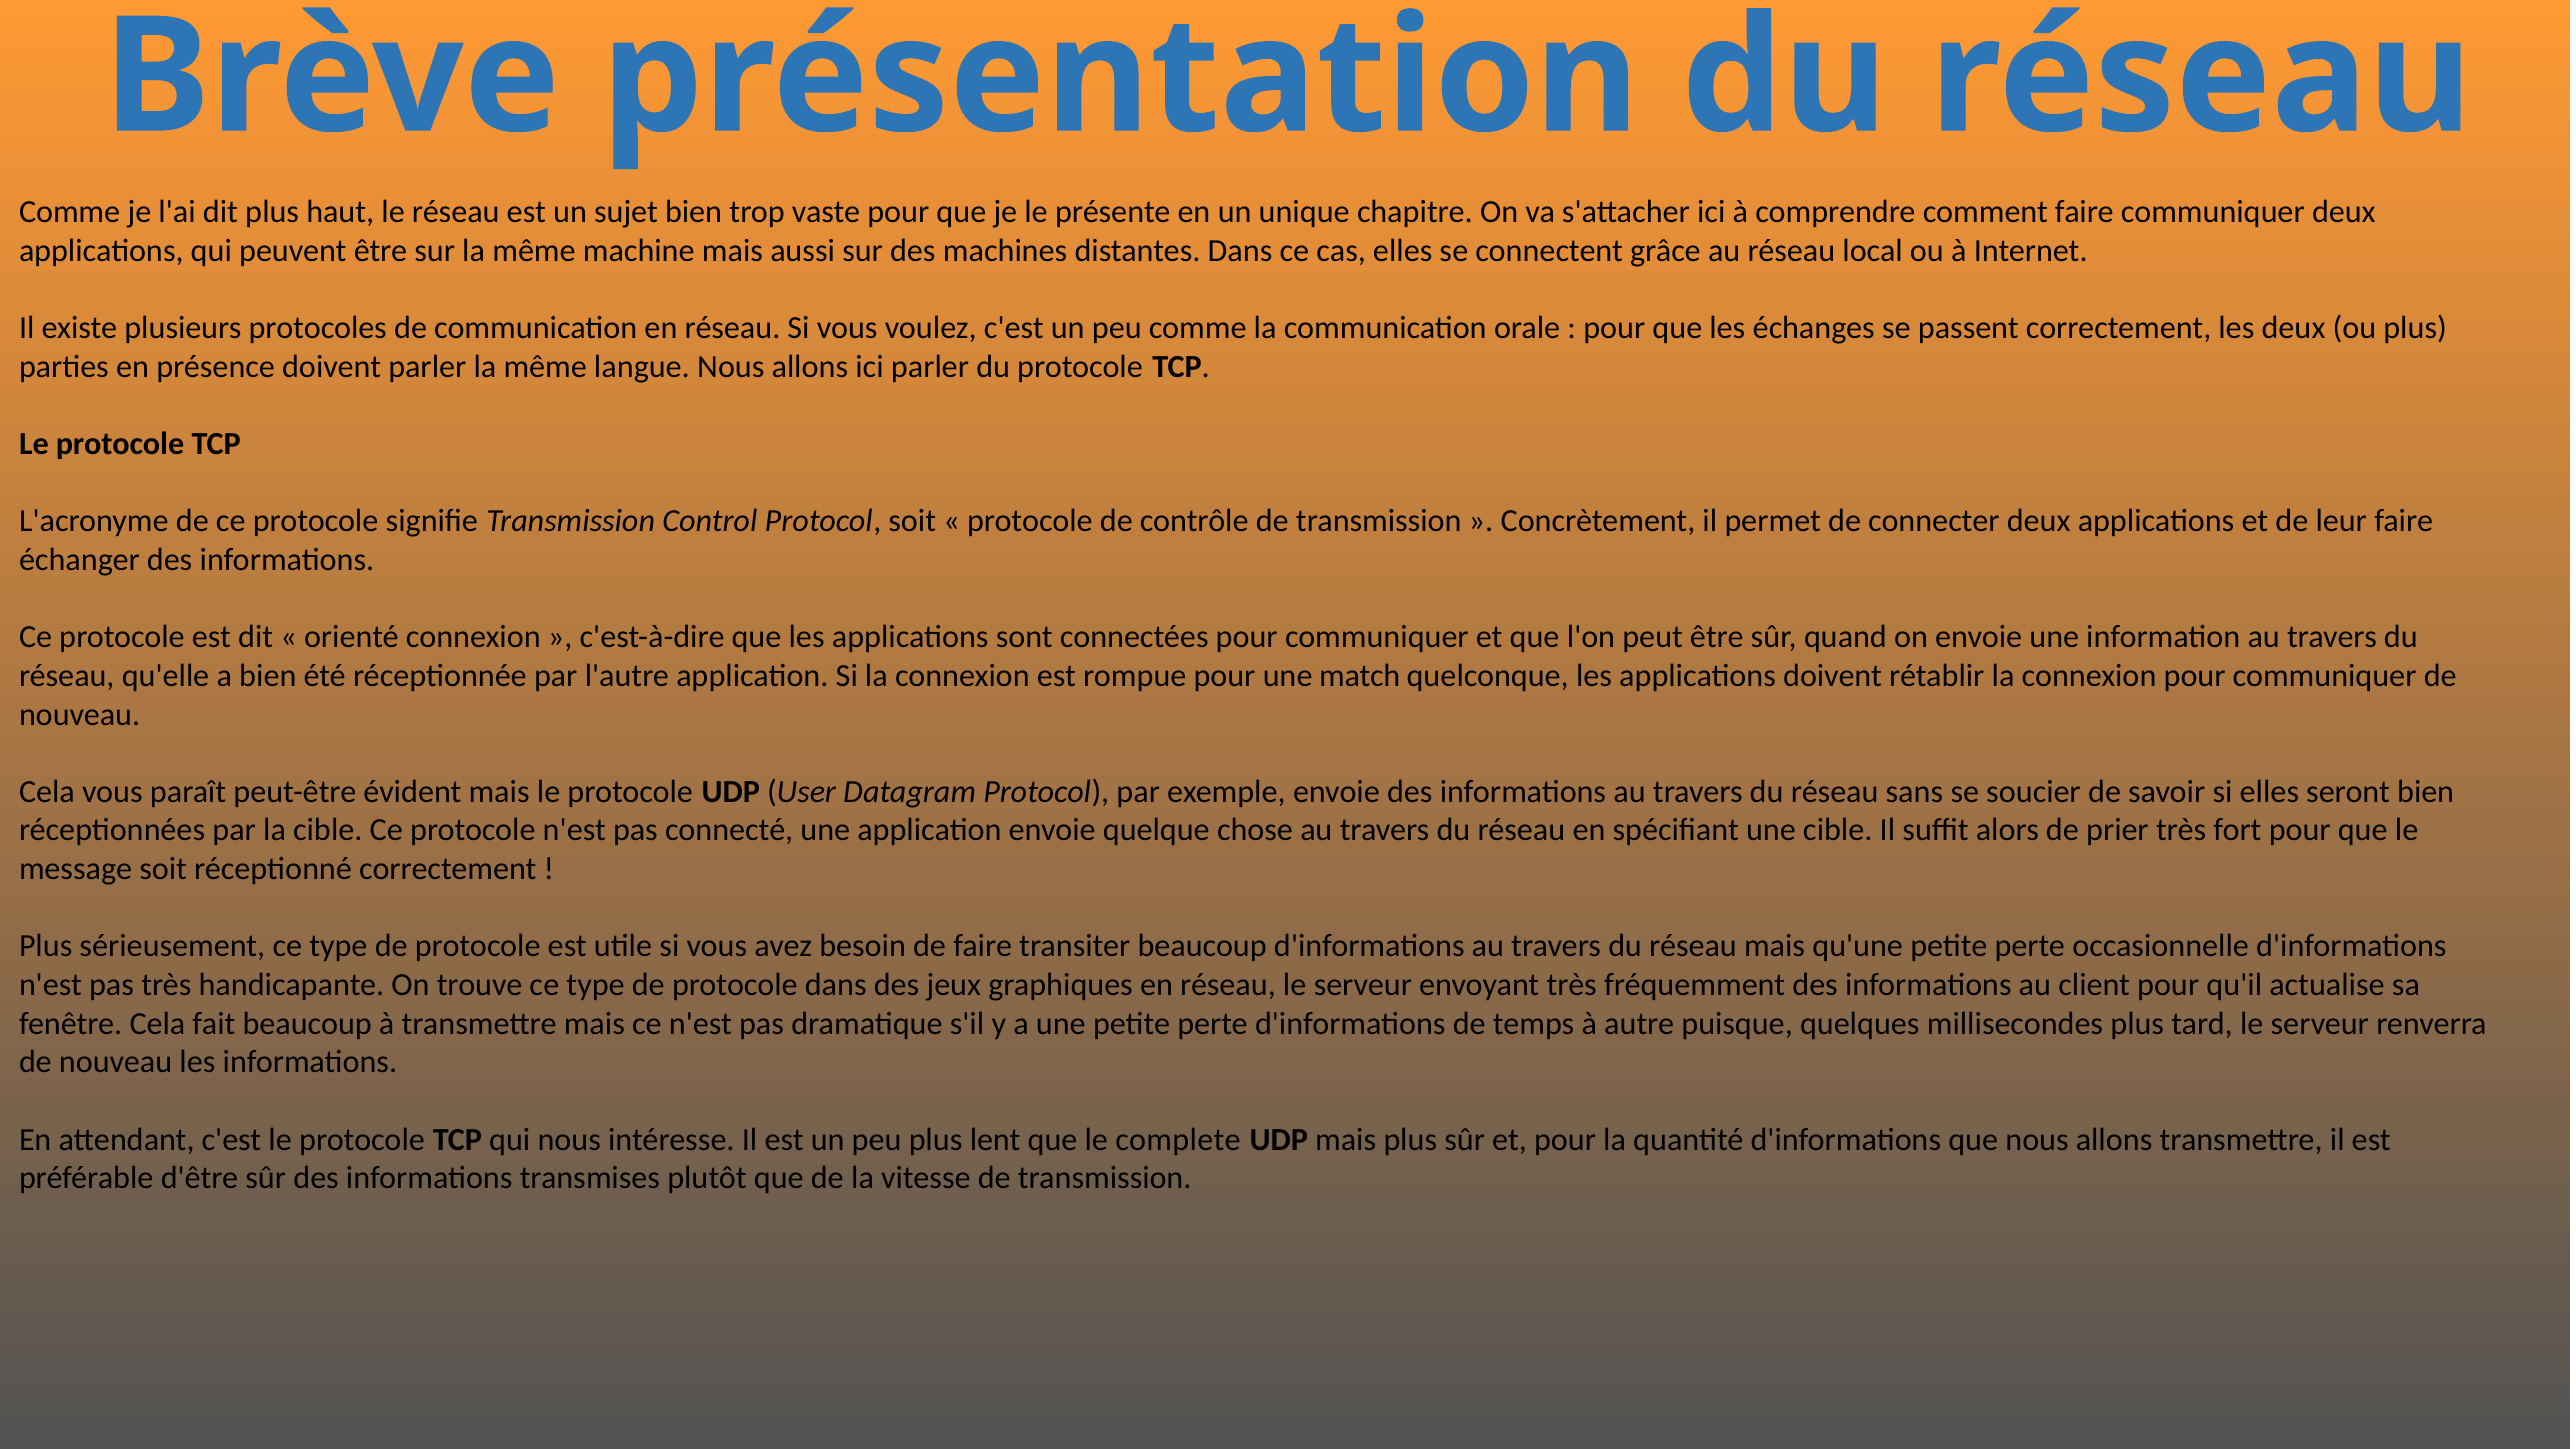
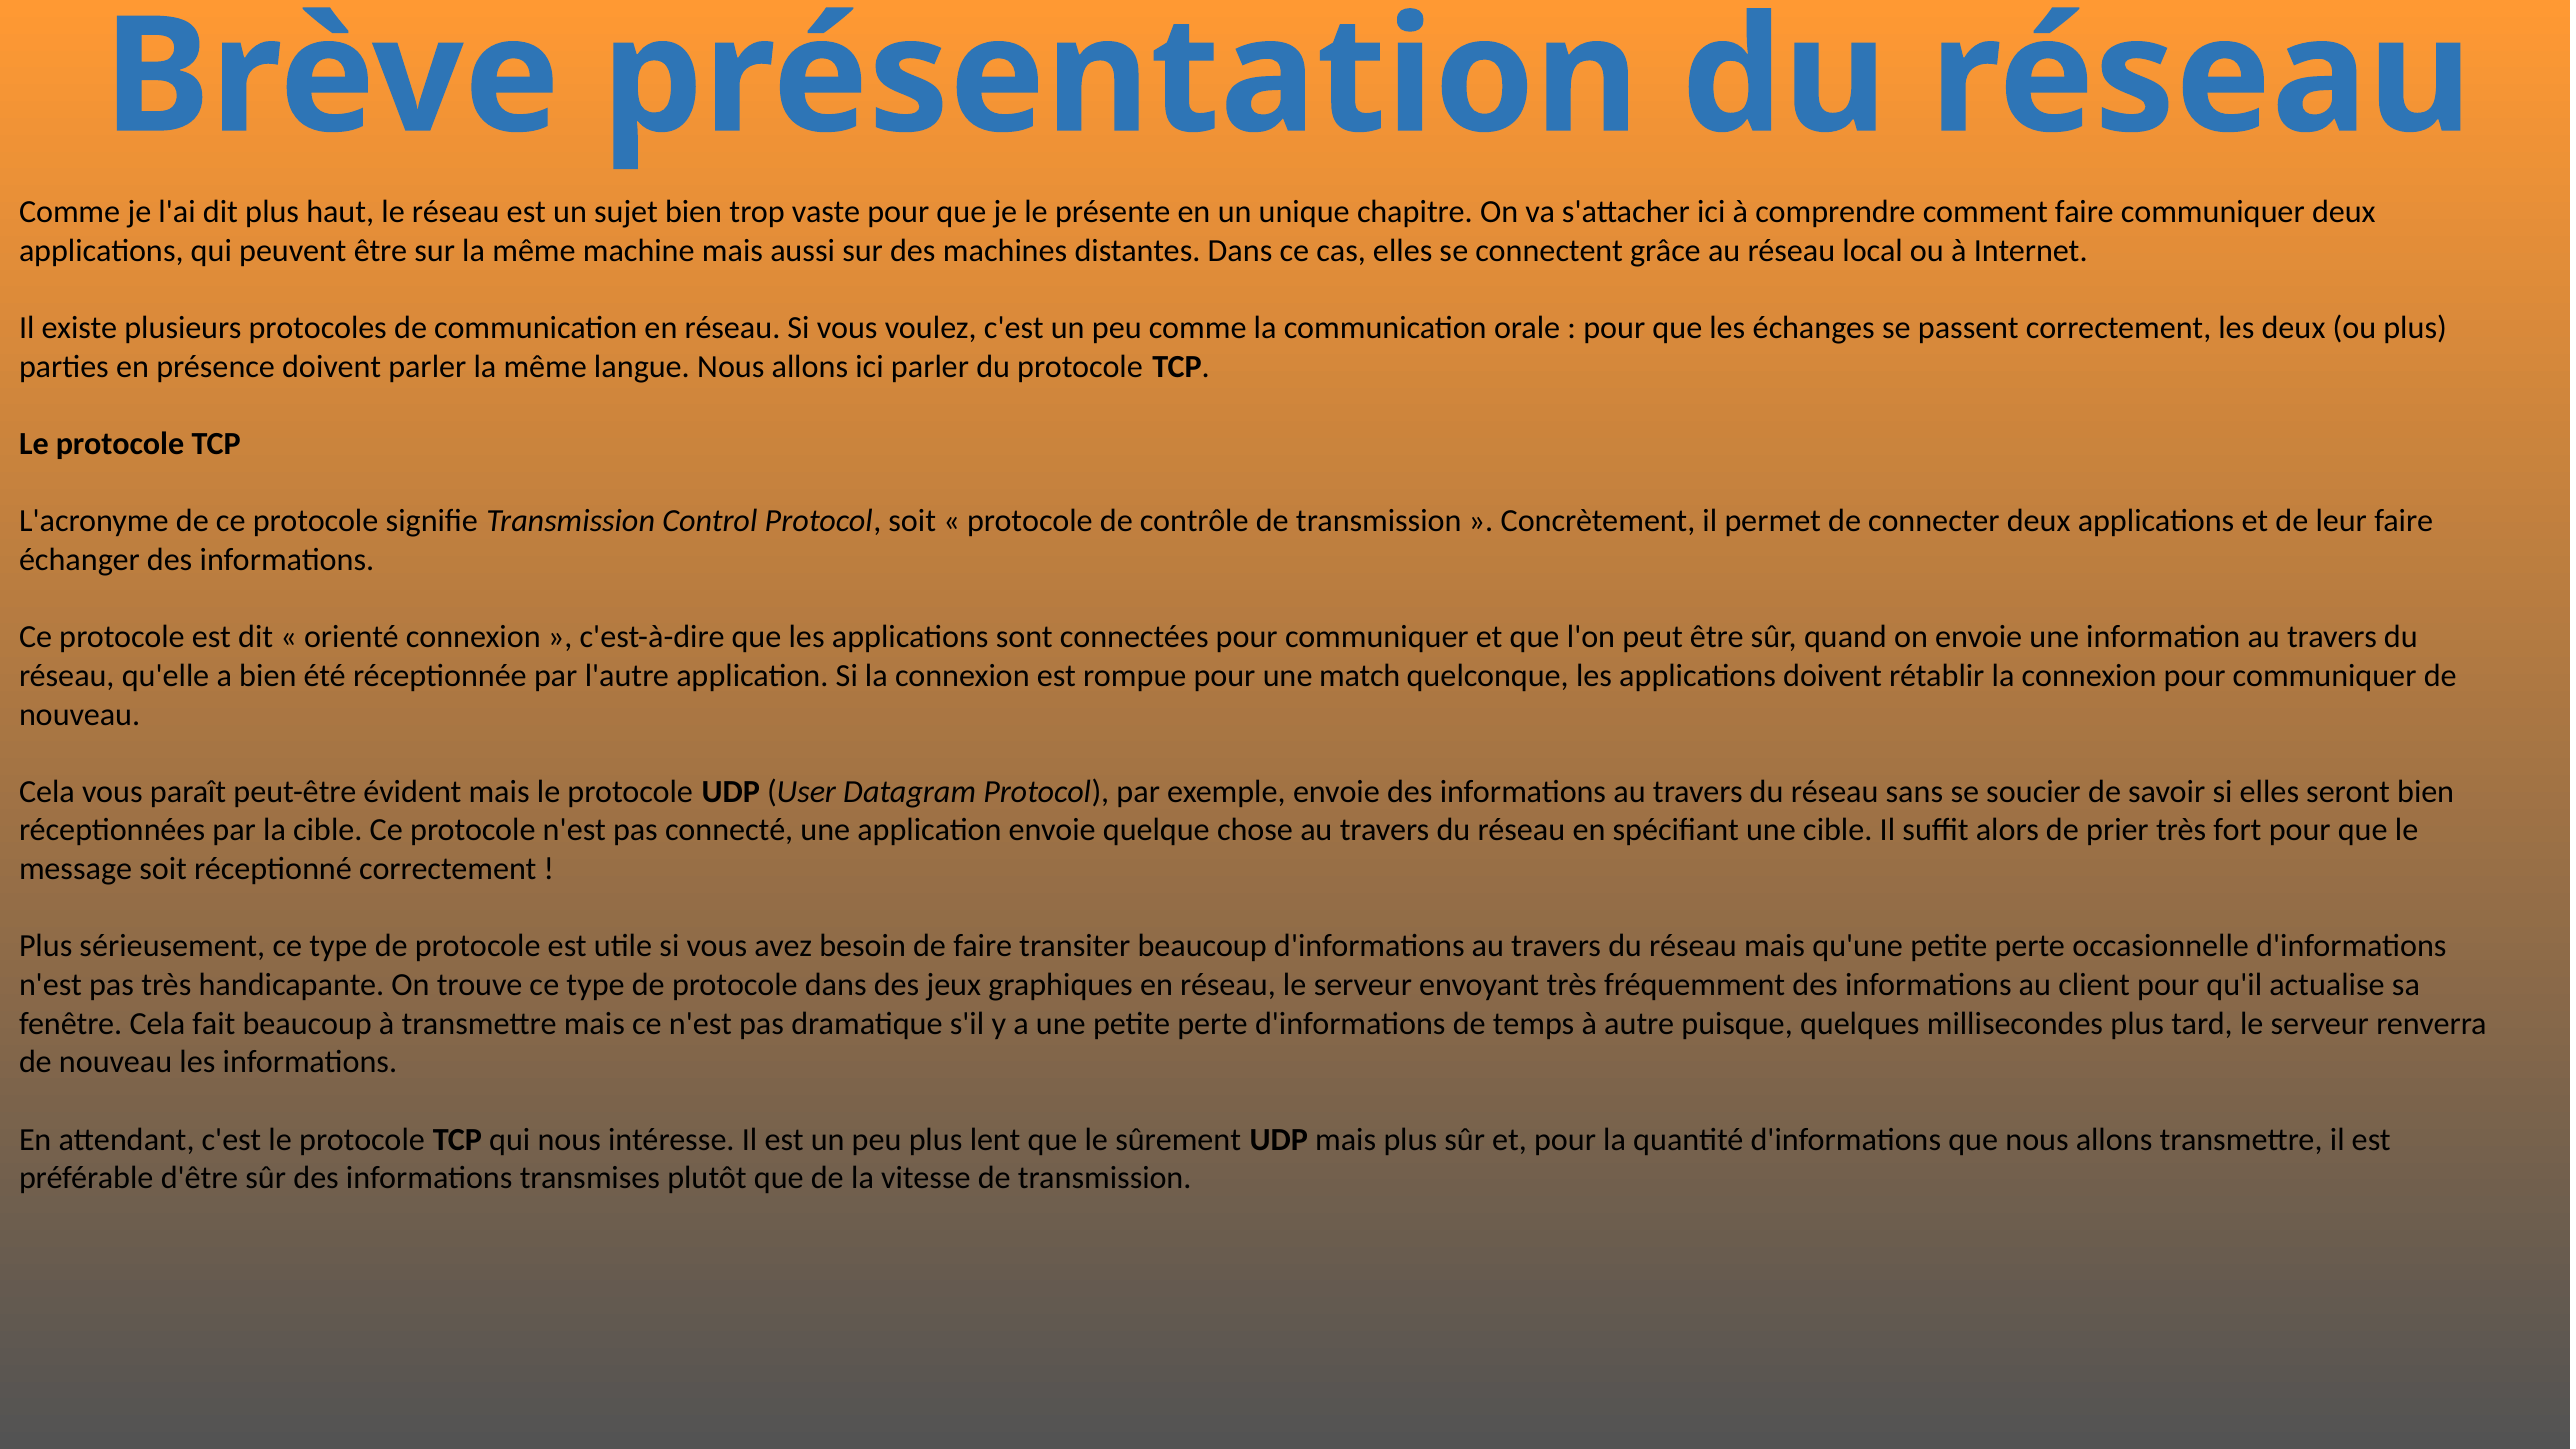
complete: complete -> sûrement (1178, 1139)
